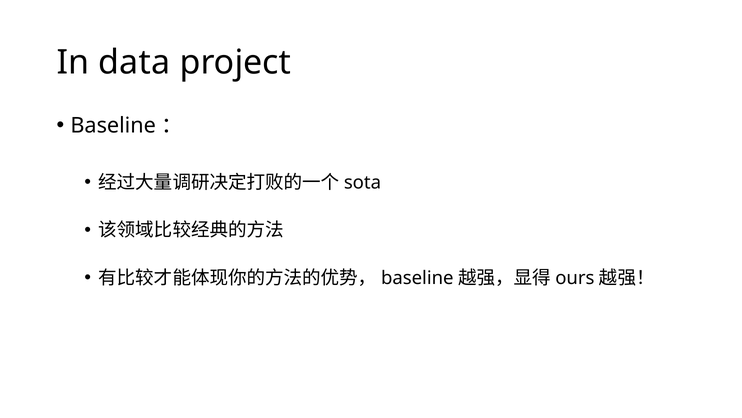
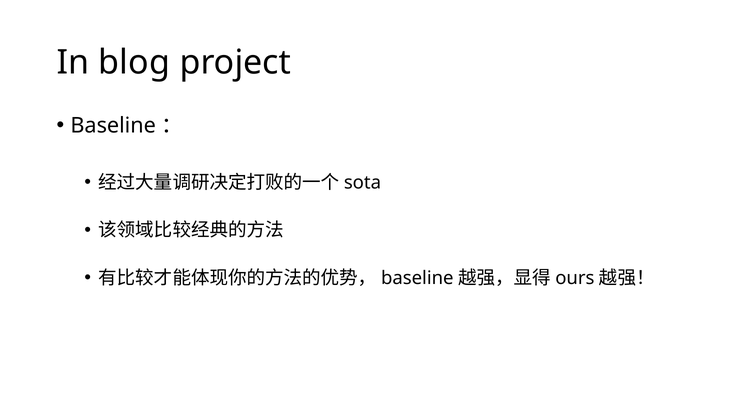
data: data -> blog (134, 62)
